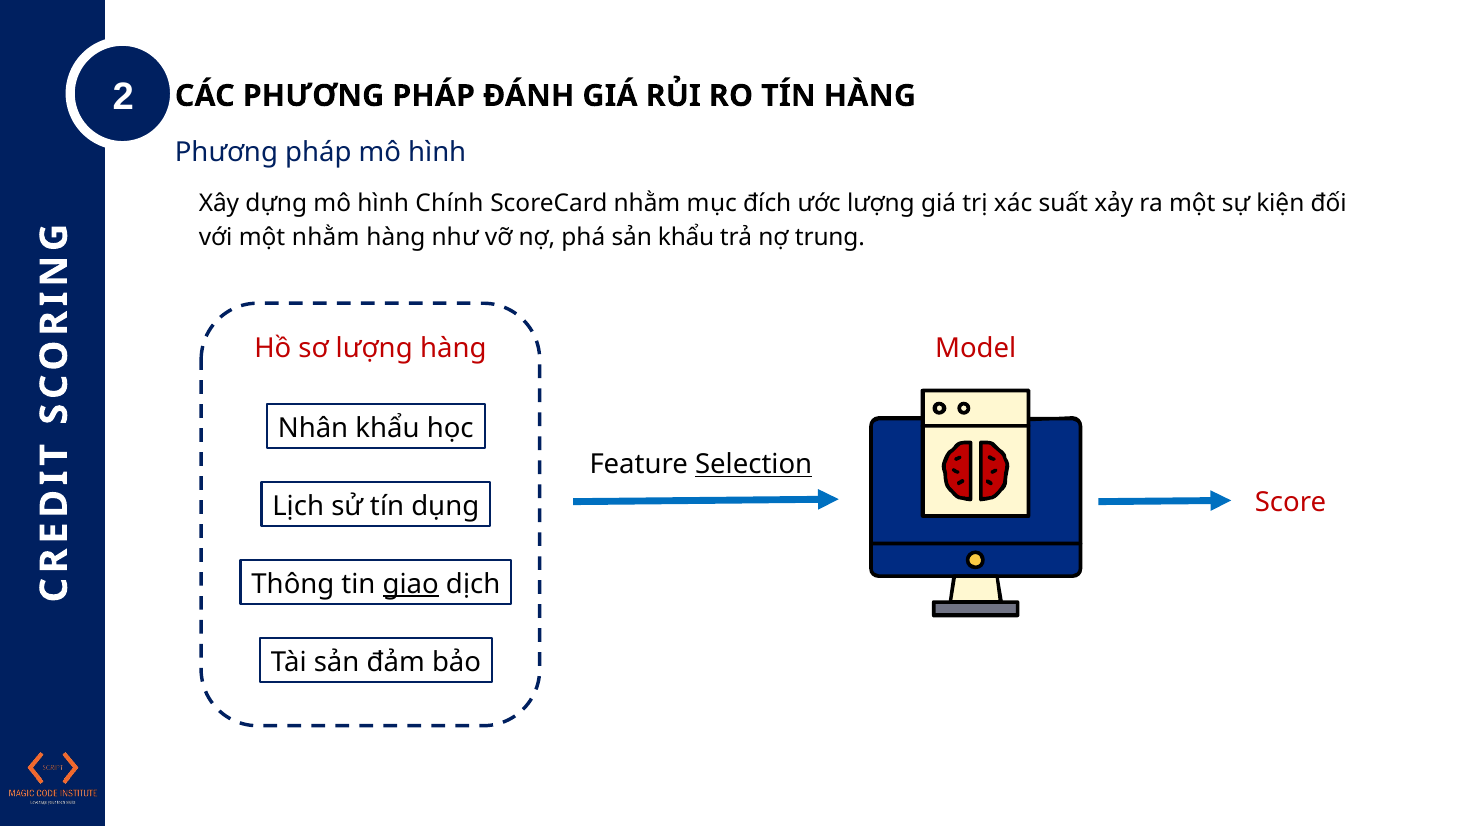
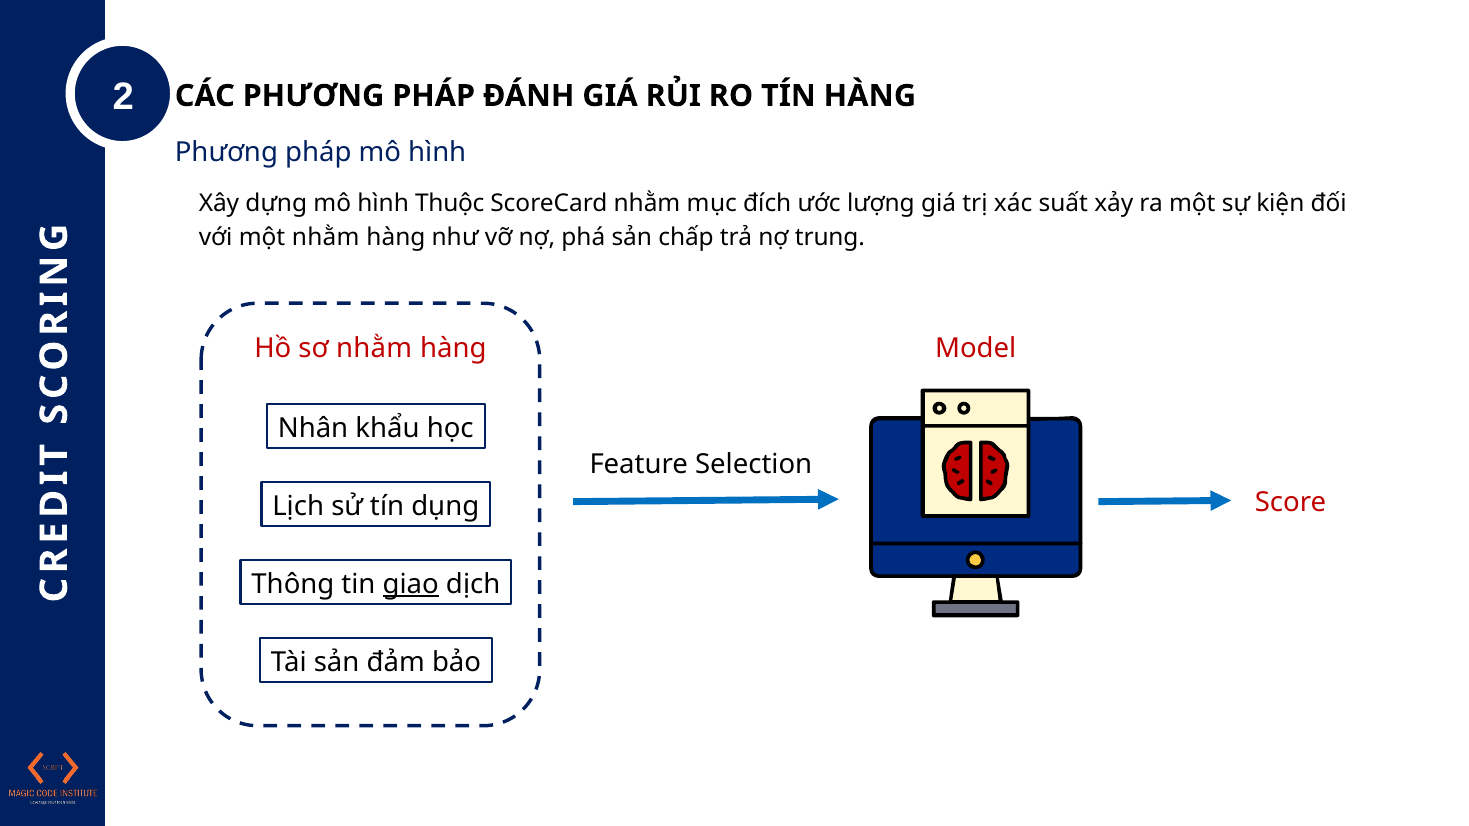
Chính: Chính -> Thuộc (450, 204)
sản khẩu: khẩu -> chấp (686, 237)
sơ lượng: lượng -> nhằm (374, 349)
Selection underline: present -> none (754, 465)
